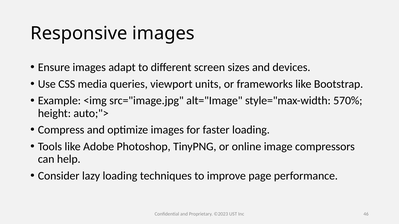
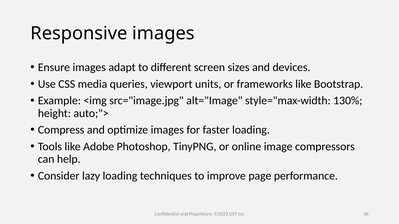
570%: 570% -> 130% (348, 101)
